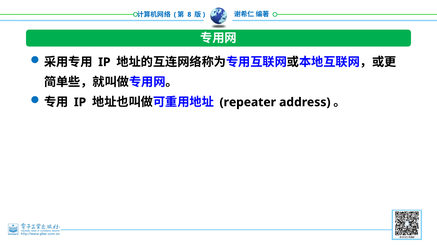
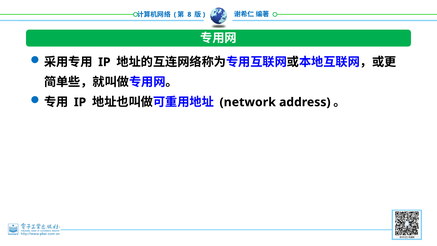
repeater: repeater -> network (248, 102)
